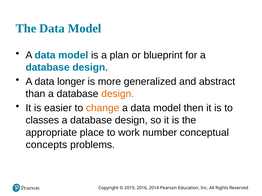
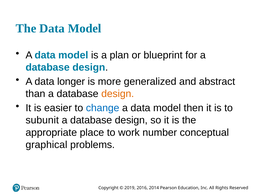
change colour: orange -> blue (103, 108)
classes: classes -> subunit (42, 121)
concepts: concepts -> graphical (46, 145)
